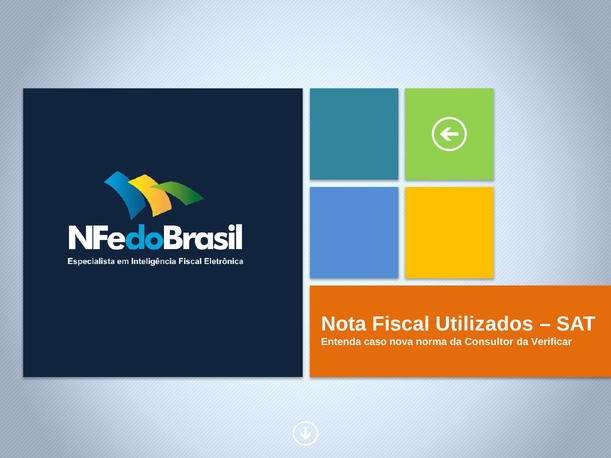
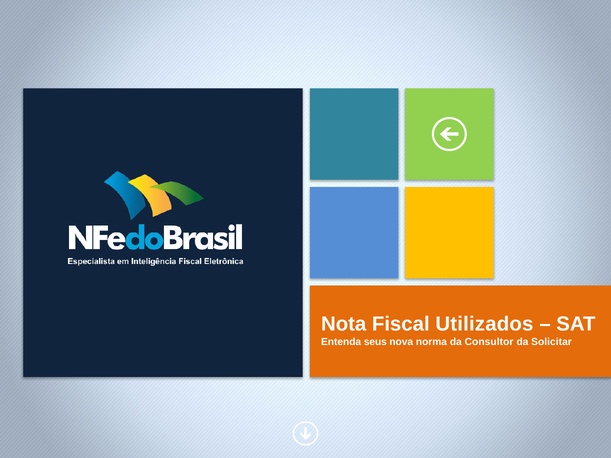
caso: caso -> seus (375, 342)
Verificar: Verificar -> Solicitar (552, 342)
